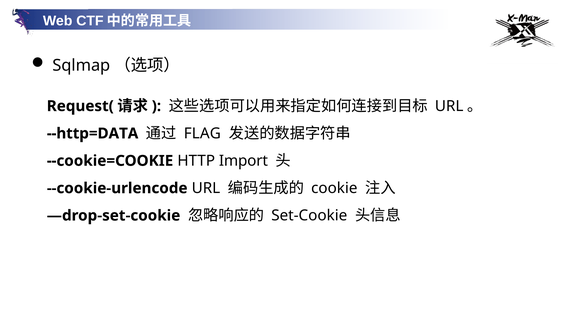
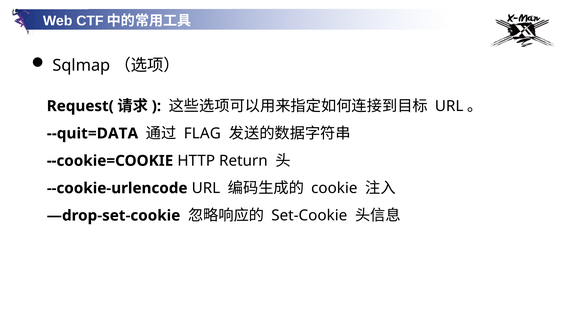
--http=DATA: --http=DATA -> --quit=DATA (92, 133)
Import: Import -> Return (243, 161)
